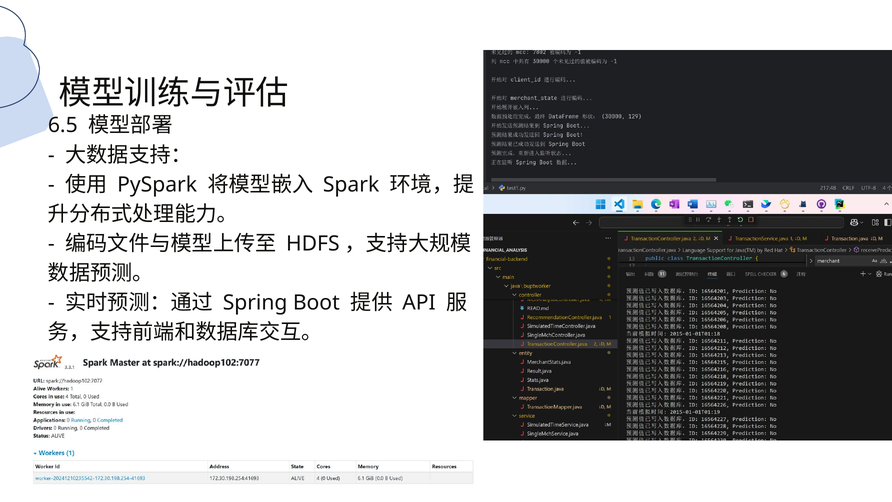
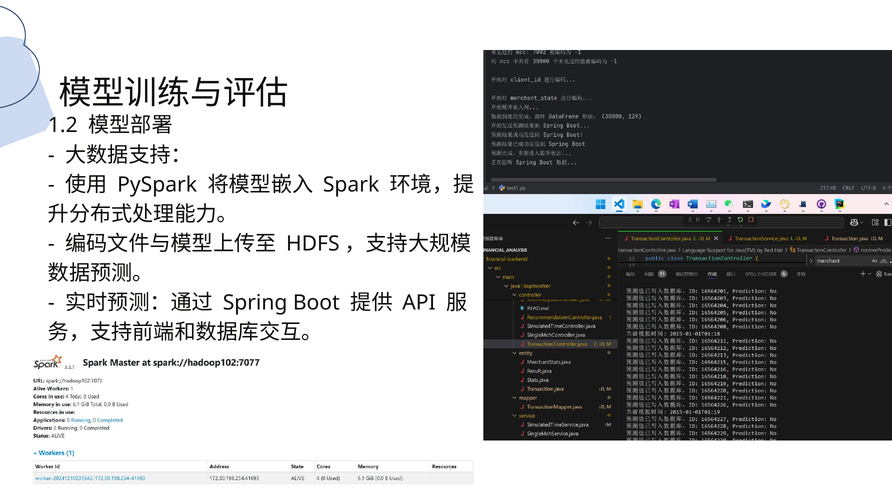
6.5: 6.5 -> 1.2 (63, 125)
